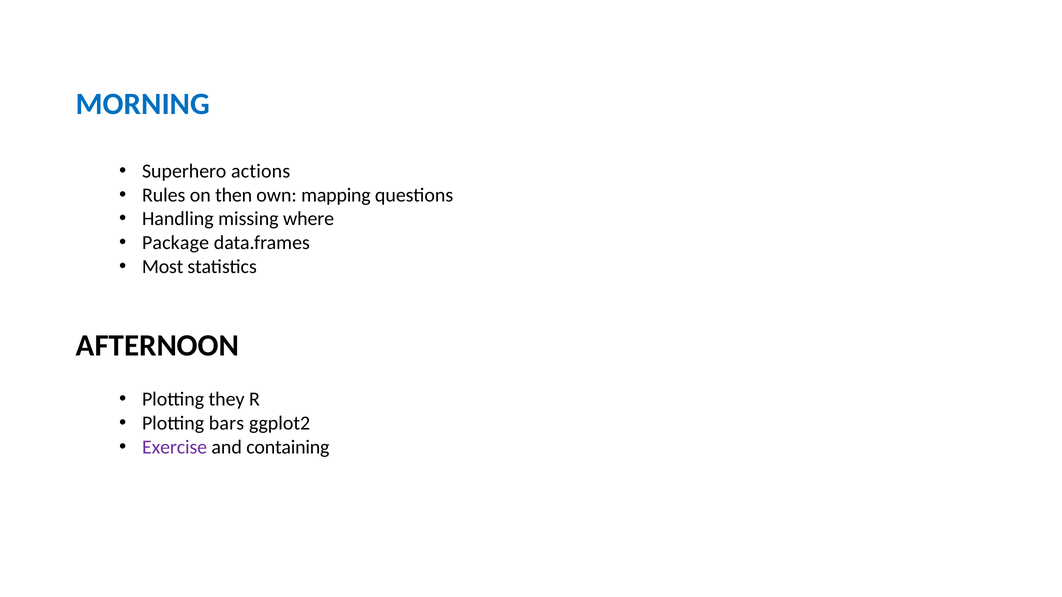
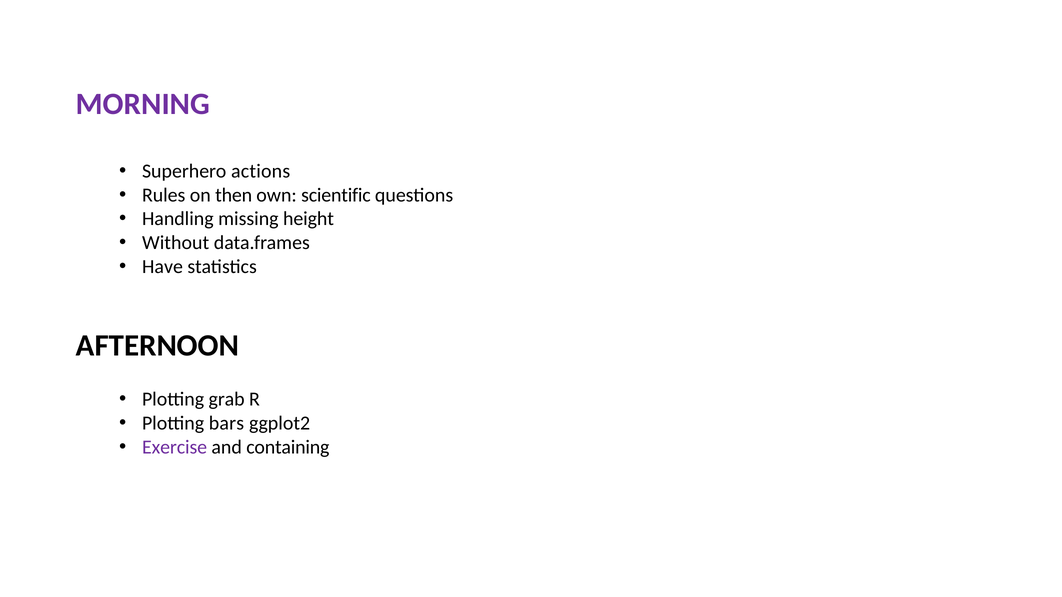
MORNING colour: blue -> purple (143, 104)
mapping: mapping -> scientific (336, 195)
where: where -> height (309, 219)
Package: Package -> Without (176, 243)
Most: Most -> Have (162, 267)
they: they -> grab (227, 400)
